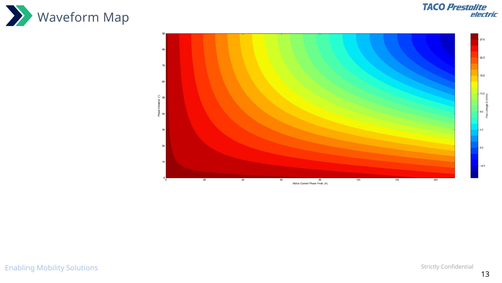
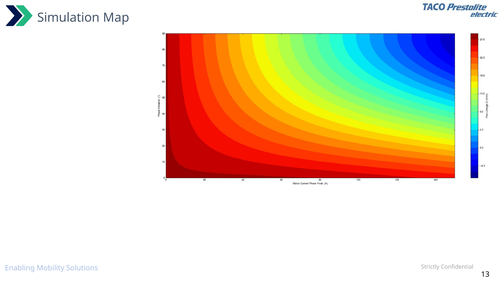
Waveform: Waveform -> Simulation (68, 18)
